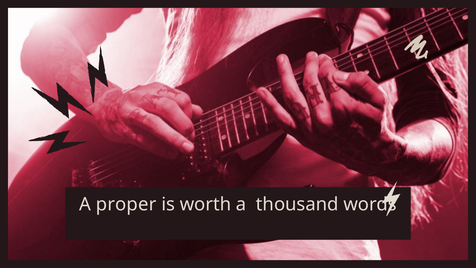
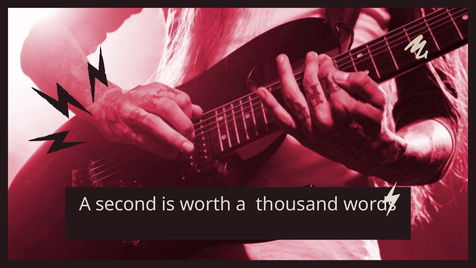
proper: proper -> second (126, 204)
